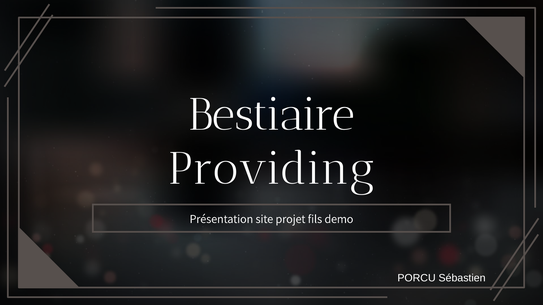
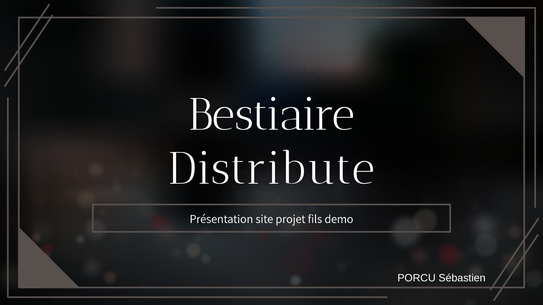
Providing: Providing -> Distribute (271, 169)
